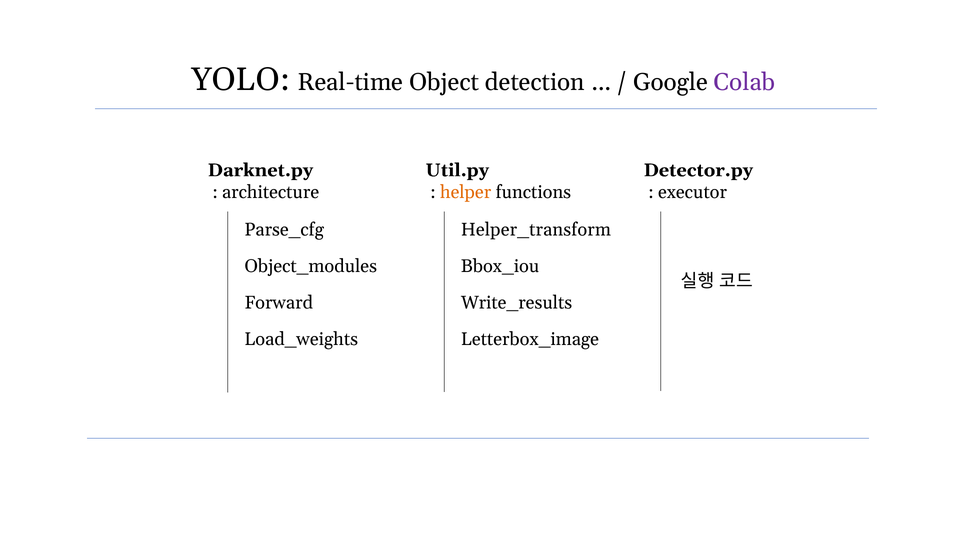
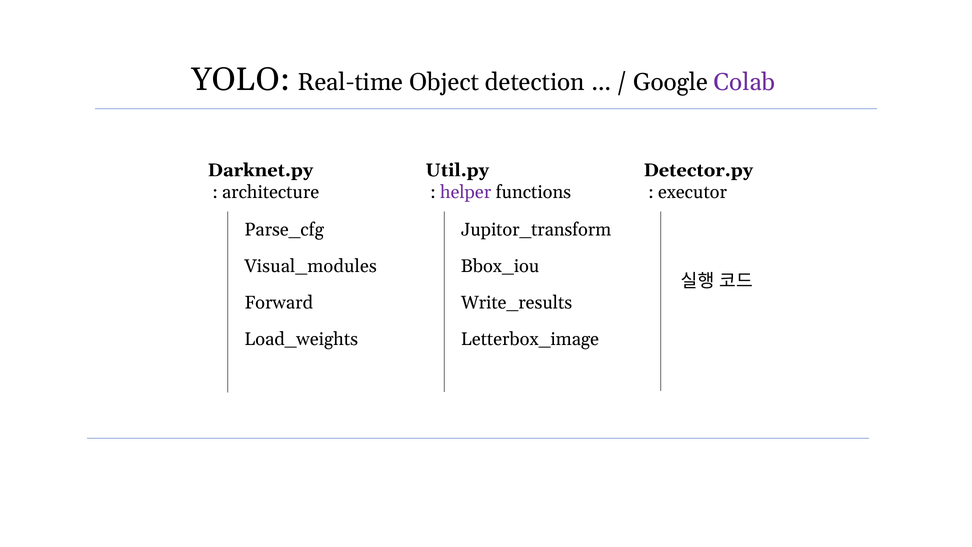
helper colour: orange -> purple (466, 192)
Helper_transform: Helper_transform -> Jupitor_transform (536, 230)
Object_modules: Object_modules -> Visual_modules (311, 266)
